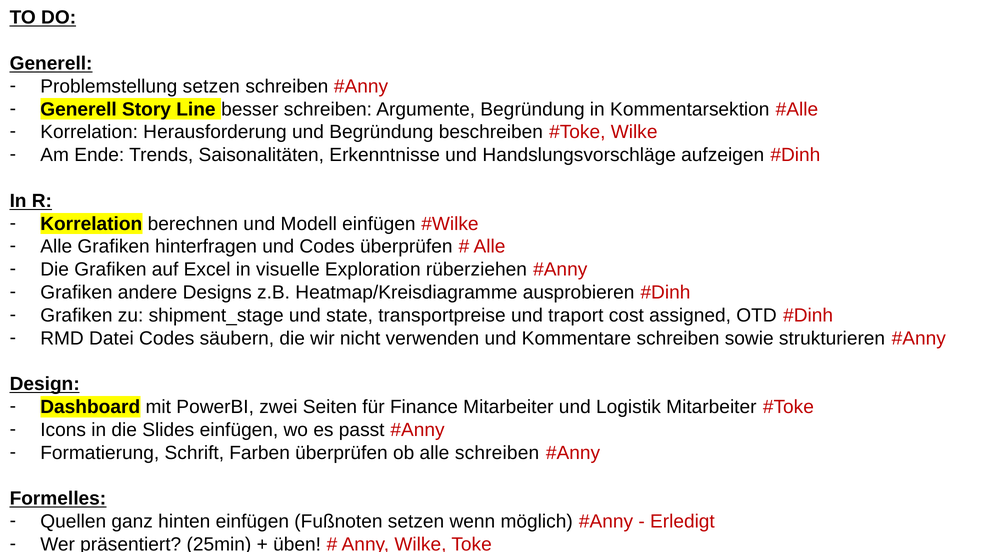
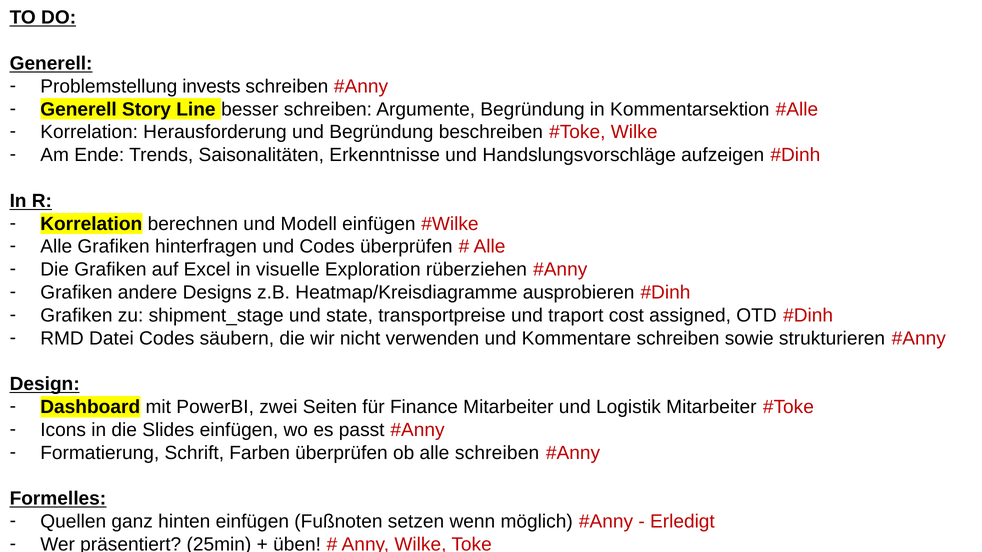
Problemstellung setzen: setzen -> invests (211, 86)
